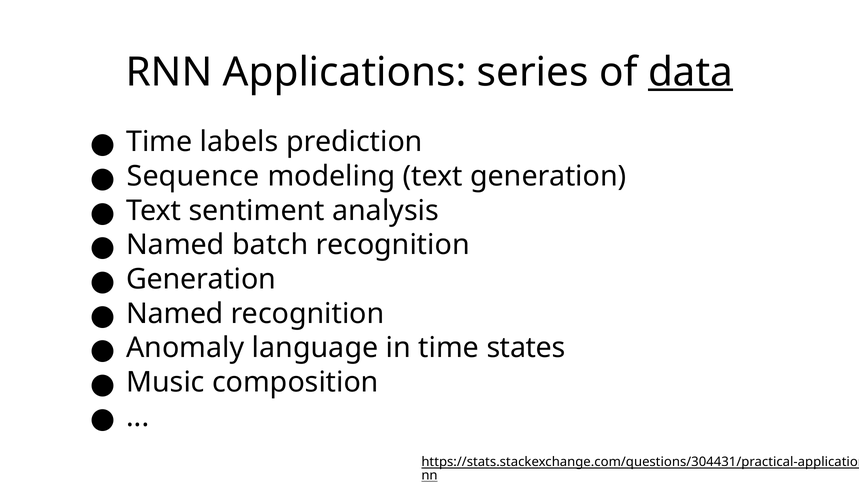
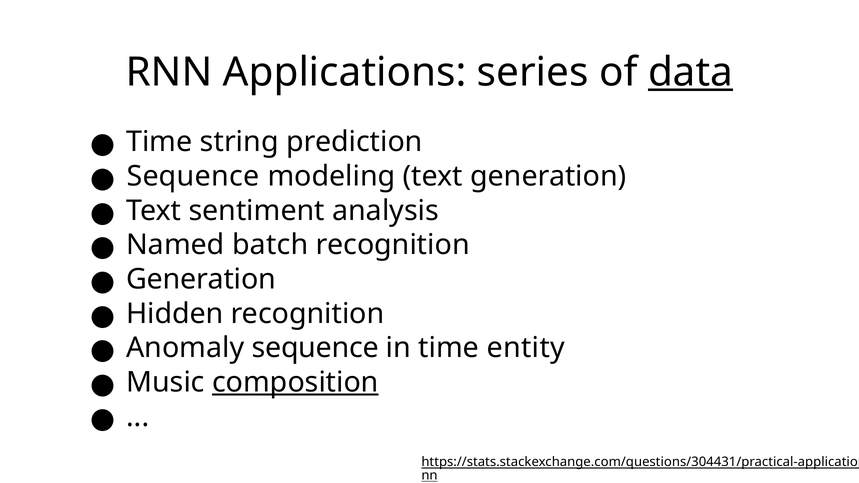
labels: labels -> string (239, 142)
Named: Named -> Hidden (175, 314)
Anomaly language: language -> sequence (315, 348)
states: states -> entity (526, 348)
composition underline: none -> present (295, 382)
